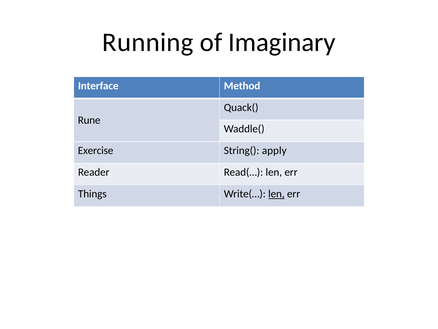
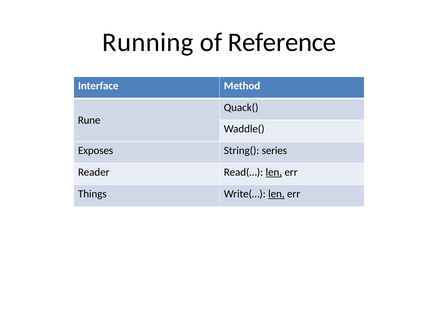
Imaginary: Imaginary -> Reference (282, 42)
Exercise: Exercise -> Exposes (96, 150)
apply: apply -> series (274, 150)
len underline: none -> present (274, 172)
